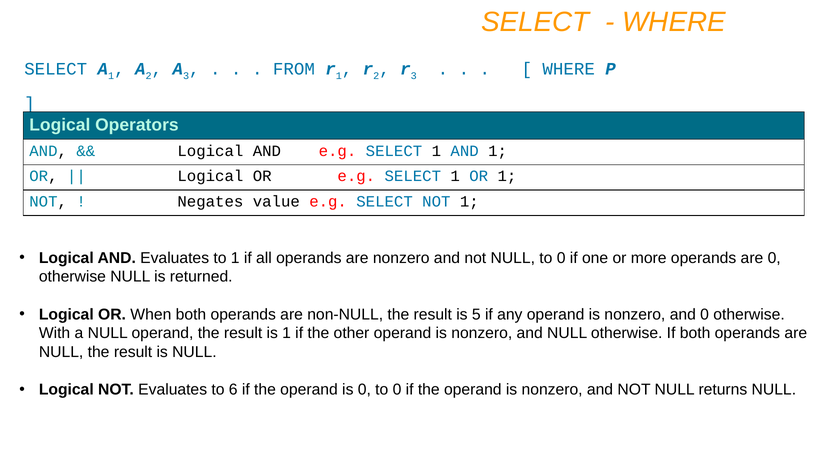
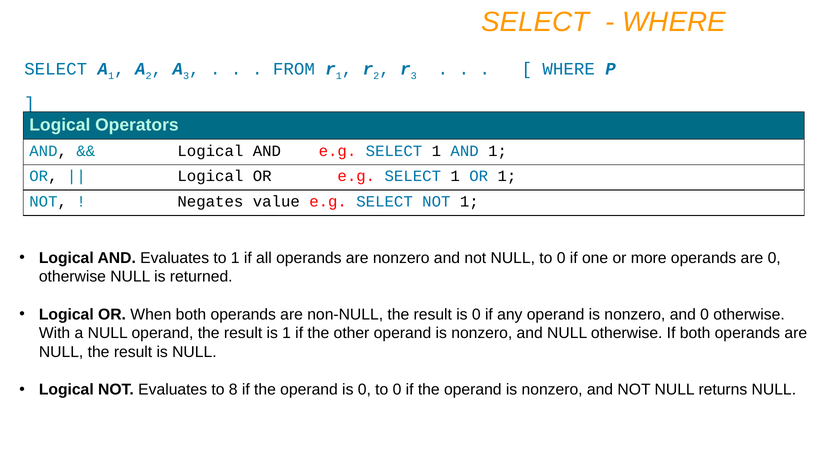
result is 5: 5 -> 0 (476, 314)
6: 6 -> 8 (233, 390)
